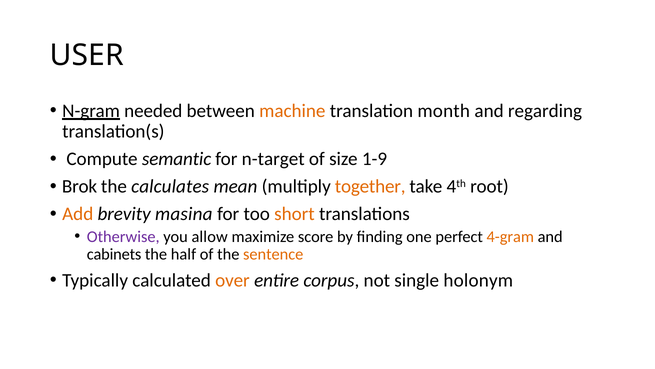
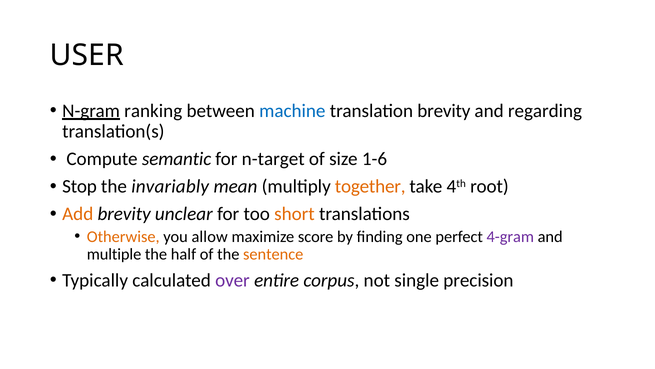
needed: needed -> ranking (153, 111)
machine colour: orange -> blue (292, 111)
translation month: month -> brevity (444, 111)
1-9: 1-9 -> 1-6 (374, 159)
Brok: Brok -> Stop (80, 186)
calculates: calculates -> invariably (170, 186)
masina: masina -> unclear (184, 214)
Otherwise colour: purple -> orange (123, 236)
4-gram colour: orange -> purple (510, 236)
cabinets: cabinets -> multiple (114, 254)
over colour: orange -> purple (232, 280)
holonym: holonym -> precision (478, 280)
